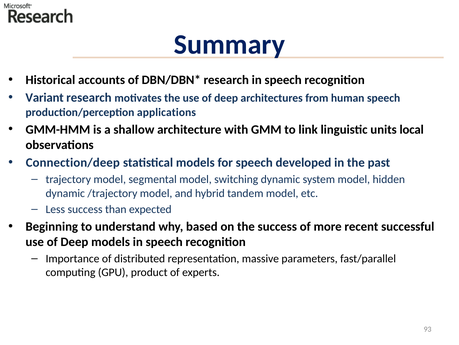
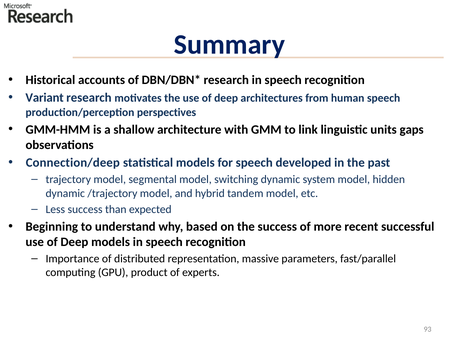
applications: applications -> perspectives (167, 112)
local: local -> gaps (412, 129)
